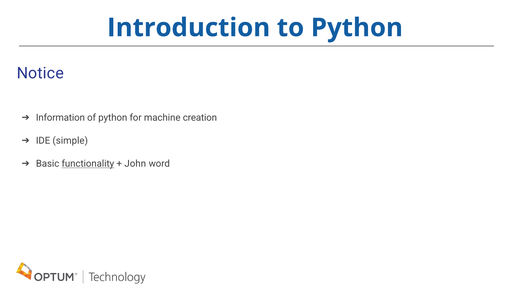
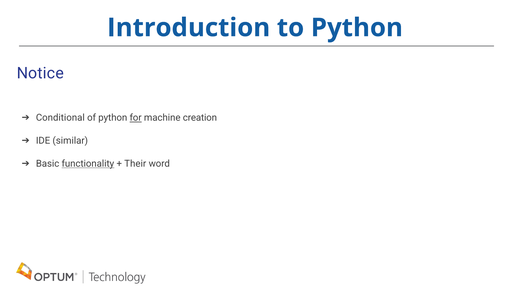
Information: Information -> Conditional (60, 118)
for underline: none -> present (136, 118)
simple: simple -> similar (70, 141)
John: John -> Their (135, 164)
